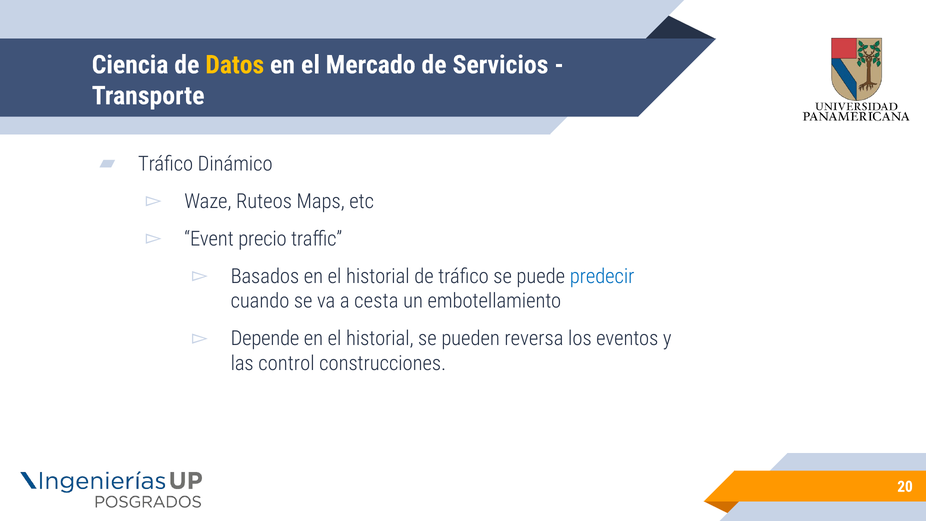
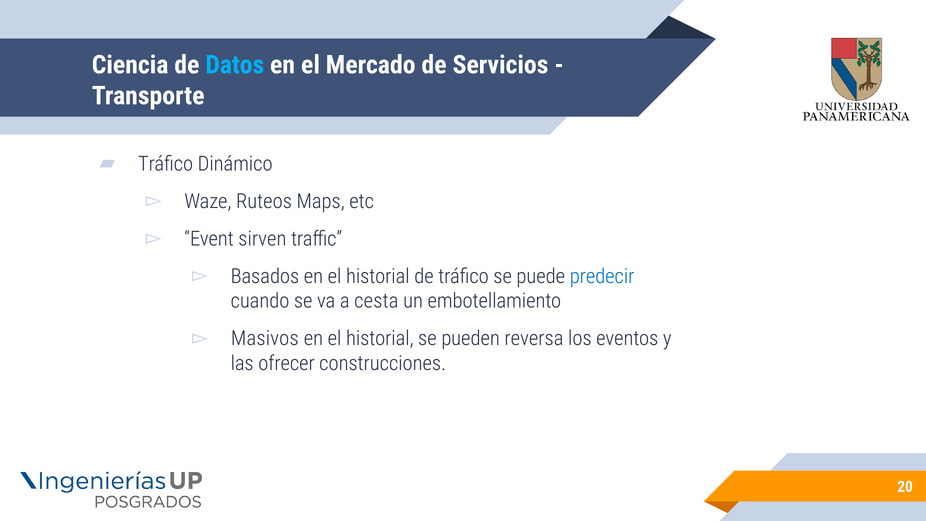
Datos colour: yellow -> light blue (235, 65)
precio: precio -> sirven (262, 239)
Depende: Depende -> Masivos (265, 339)
control: control -> ofrecer (287, 363)
